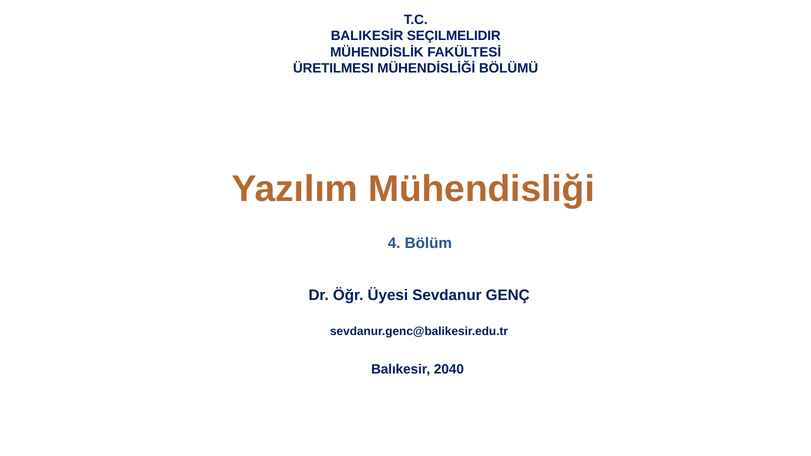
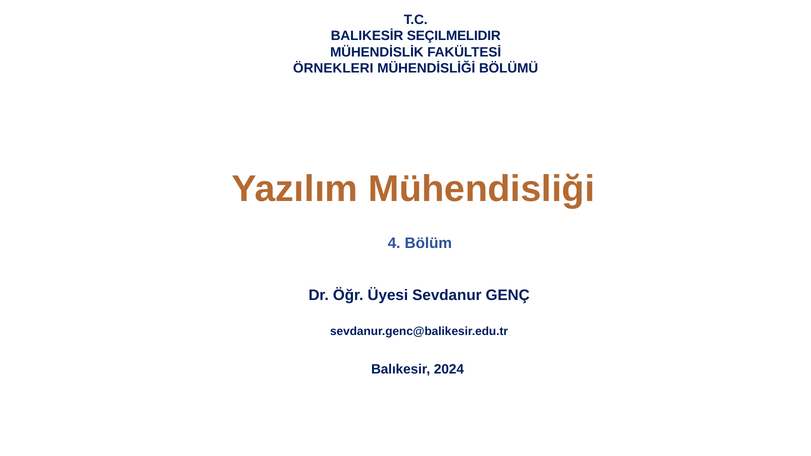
ÜRETILMESI: ÜRETILMESI -> ÖRNEKLERI (333, 68)
2040: 2040 -> 2024 (449, 369)
